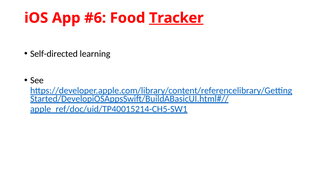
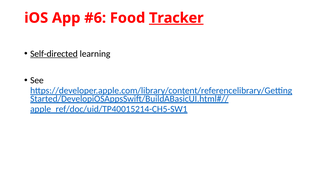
Self-directed underline: none -> present (54, 54)
